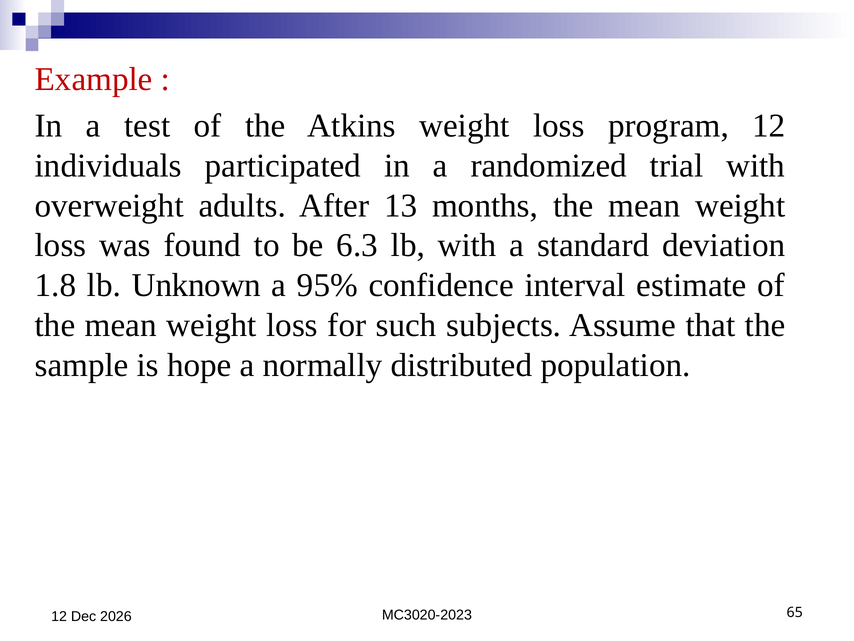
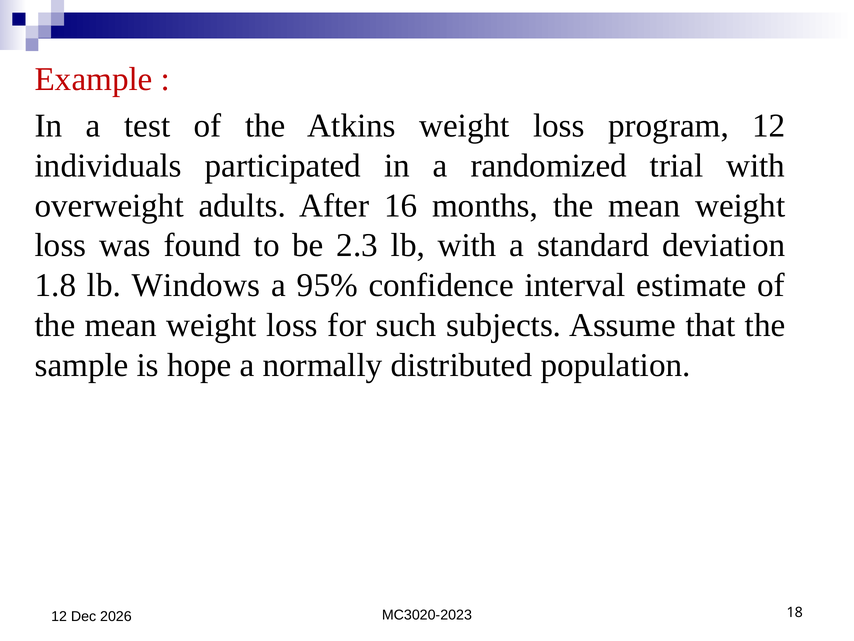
13: 13 -> 16 (401, 205)
6.3: 6.3 -> 2.3 (357, 245)
Unknown: Unknown -> Windows (196, 285)
65: 65 -> 18 (795, 612)
